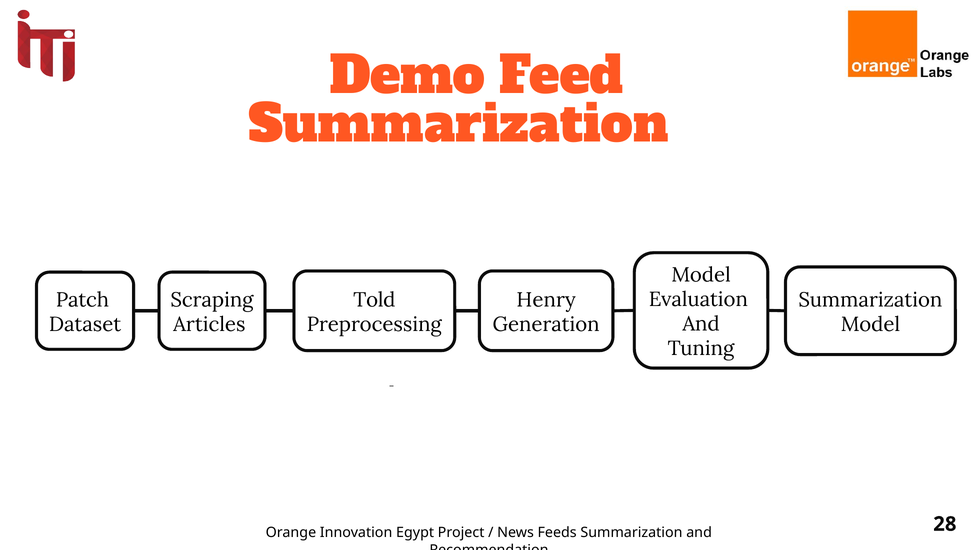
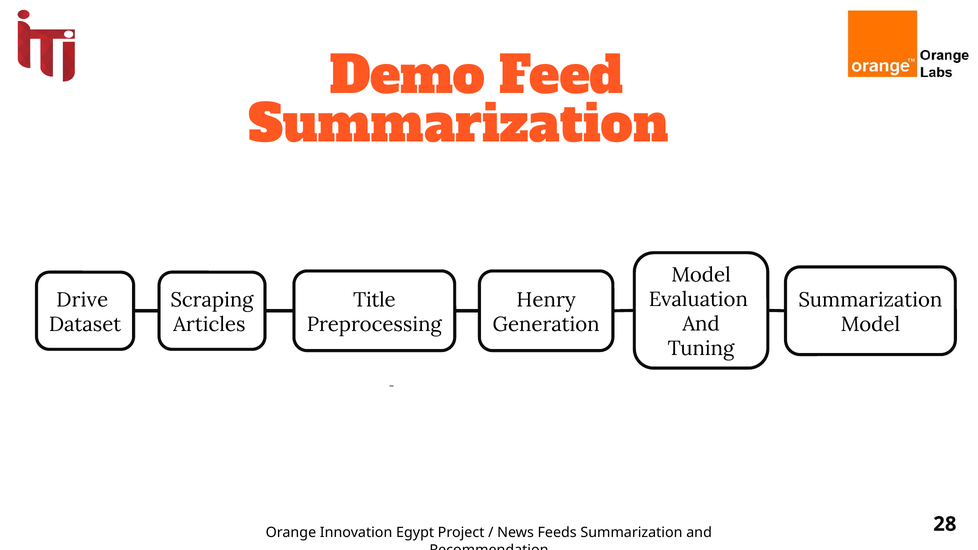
Patch: Patch -> Drive (82, 300)
Told: Told -> Title (374, 300)
